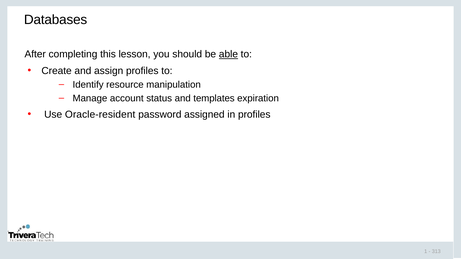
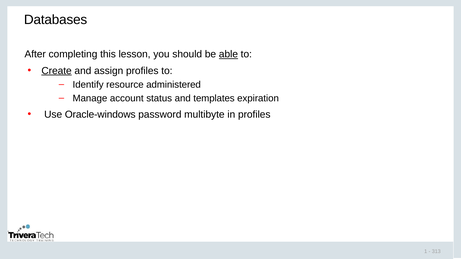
Create underline: none -> present (57, 71)
manipulation: manipulation -> administered (174, 85)
Oracle-resident: Oracle-resident -> Oracle-windows (100, 115)
assigned: assigned -> multibyte (204, 115)
